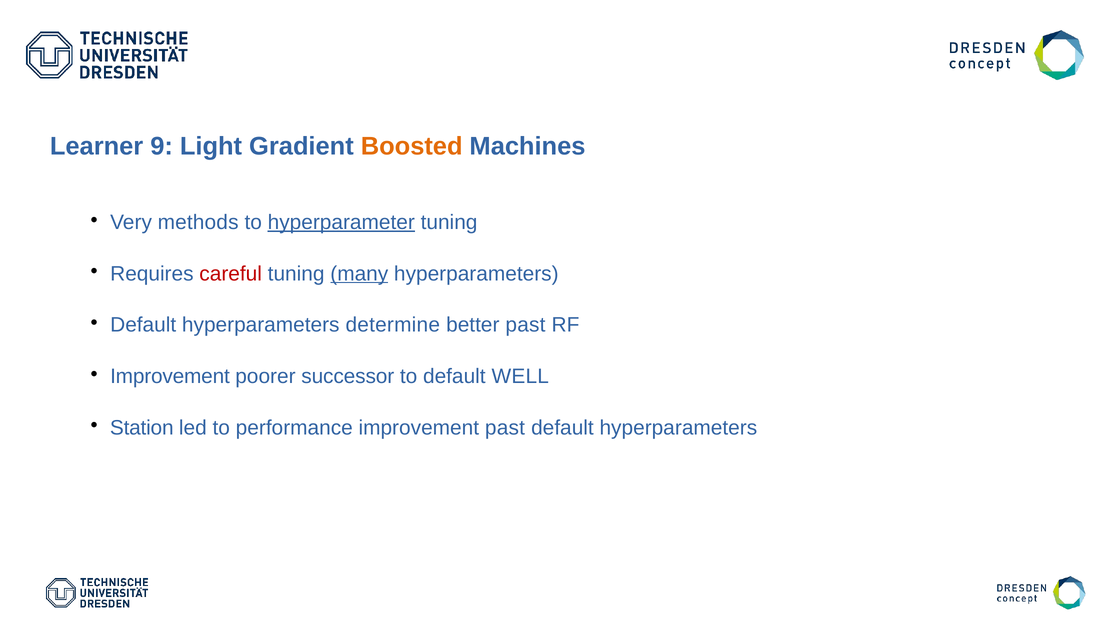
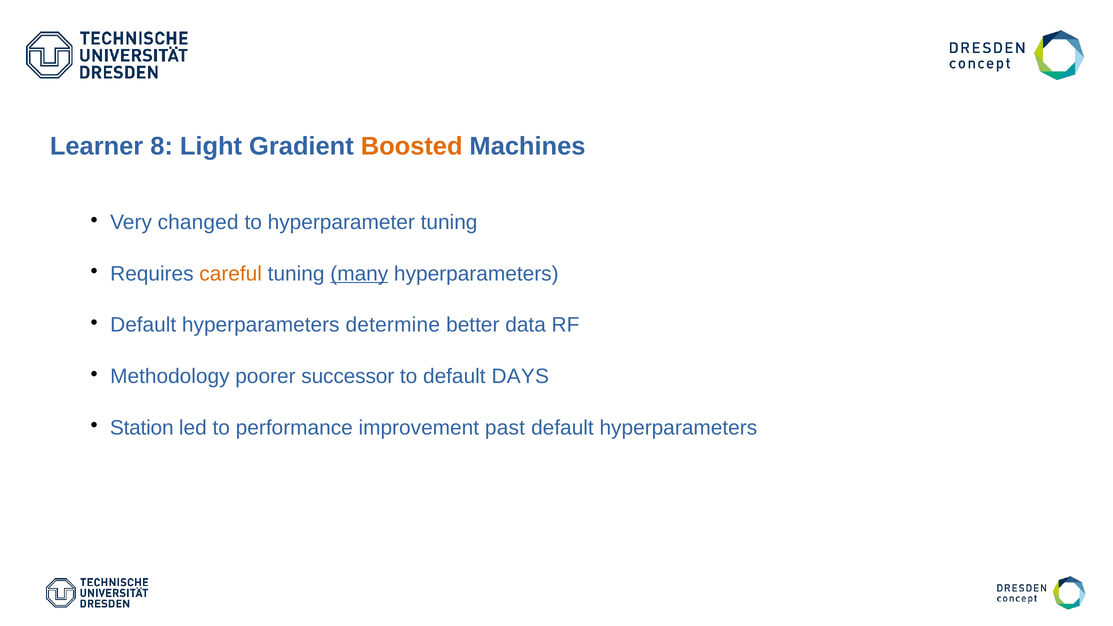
9: 9 -> 8 (162, 146)
methods: methods -> changed (198, 222)
hyperparameter underline: present -> none (341, 222)
careful colour: red -> orange (231, 274)
better past: past -> data (526, 325)
Improvement: Improvement -> Methodology (170, 376)
WELL: WELL -> DAYS (520, 376)
